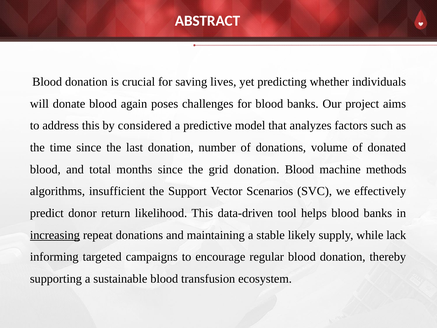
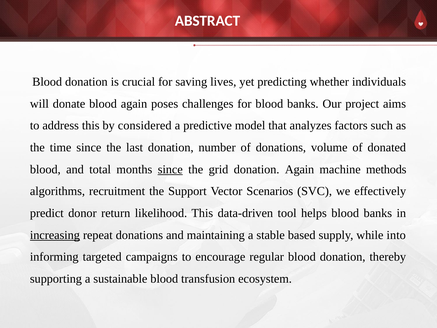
since underline: none -> present (170, 169)
donation Blood: Blood -> Again (300, 169)
insufficient: insufficient -> recruitment (117, 191)
likely: likely -> based (302, 235)
lack: lack -> into (396, 235)
